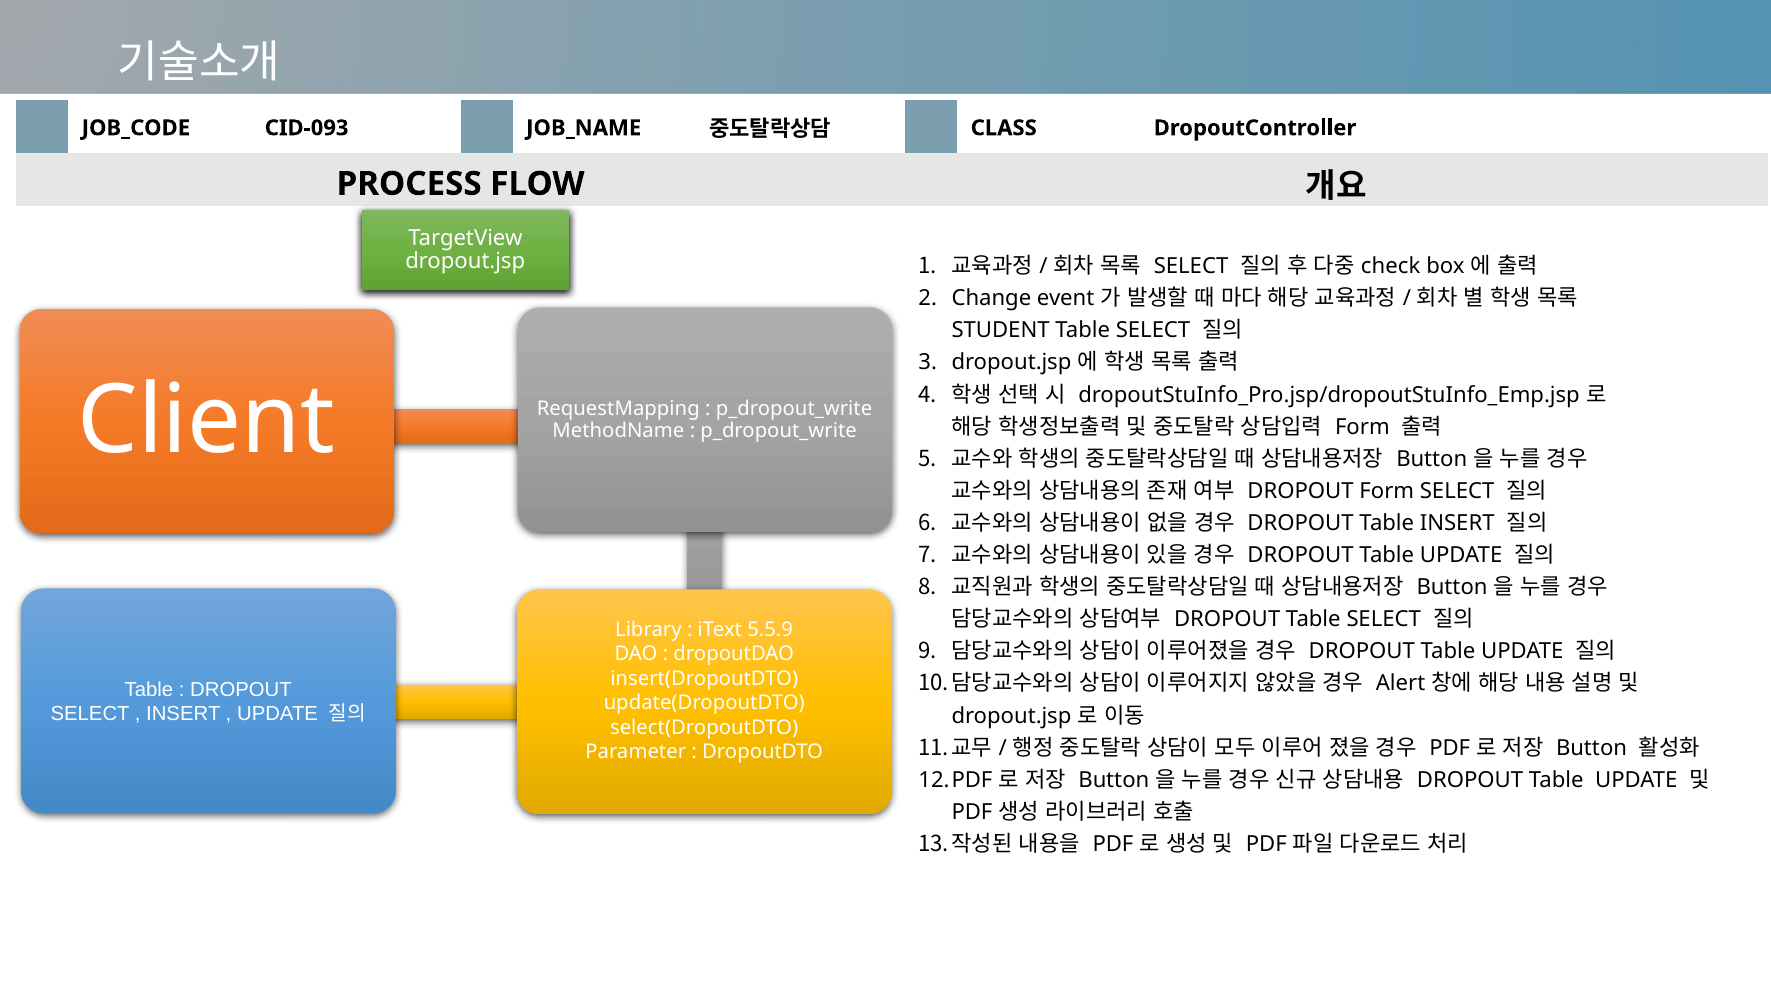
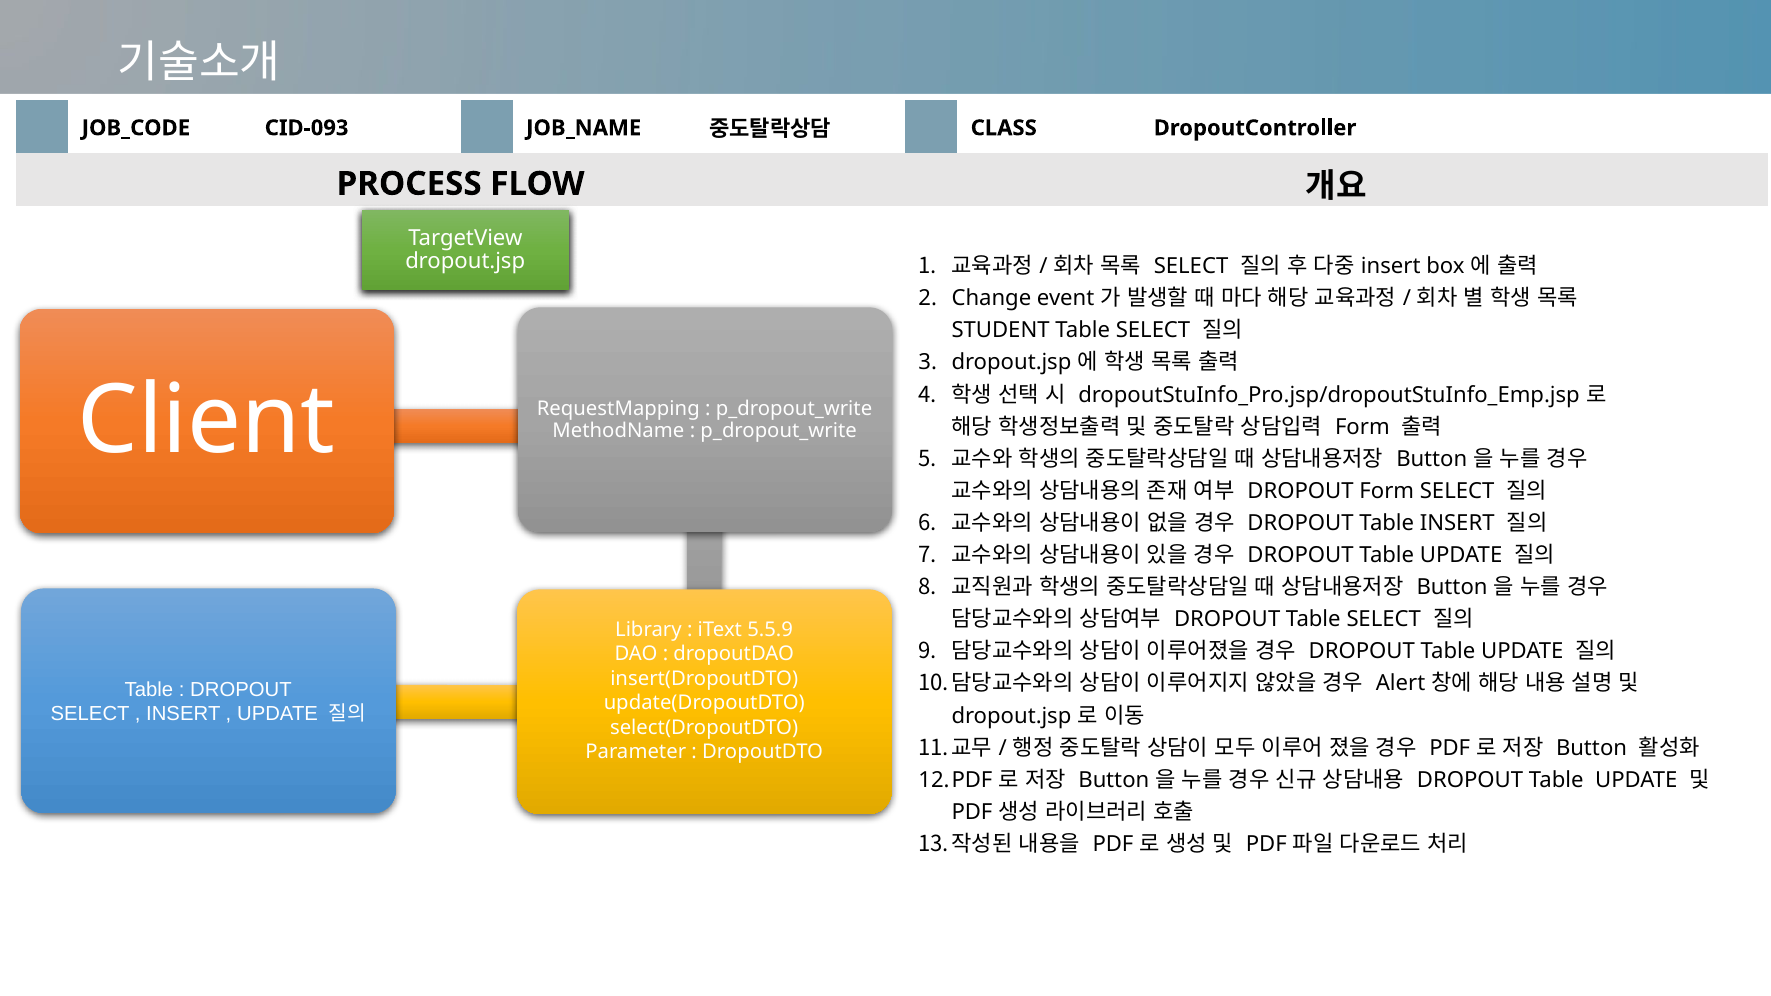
check: check -> insert (1391, 266)
